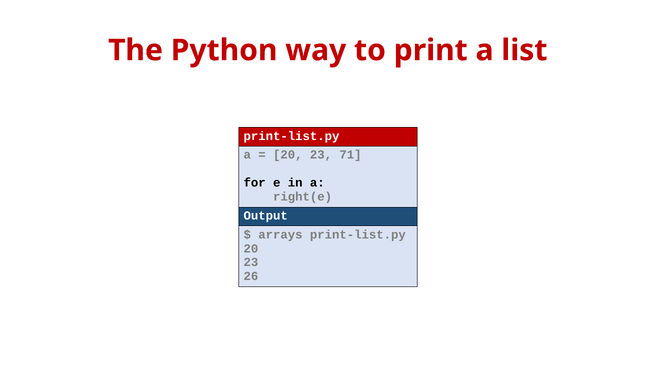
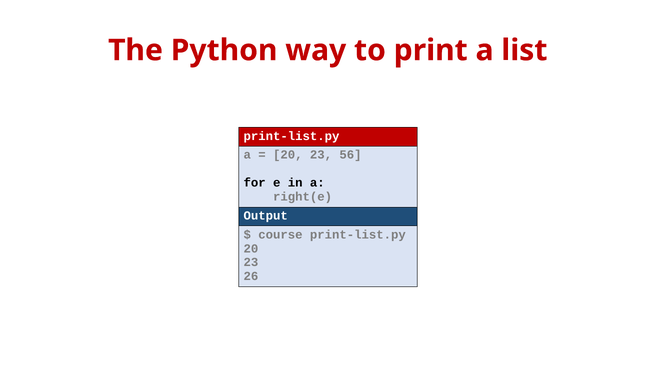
71: 71 -> 56 (351, 155)
arrays: arrays -> course (280, 235)
